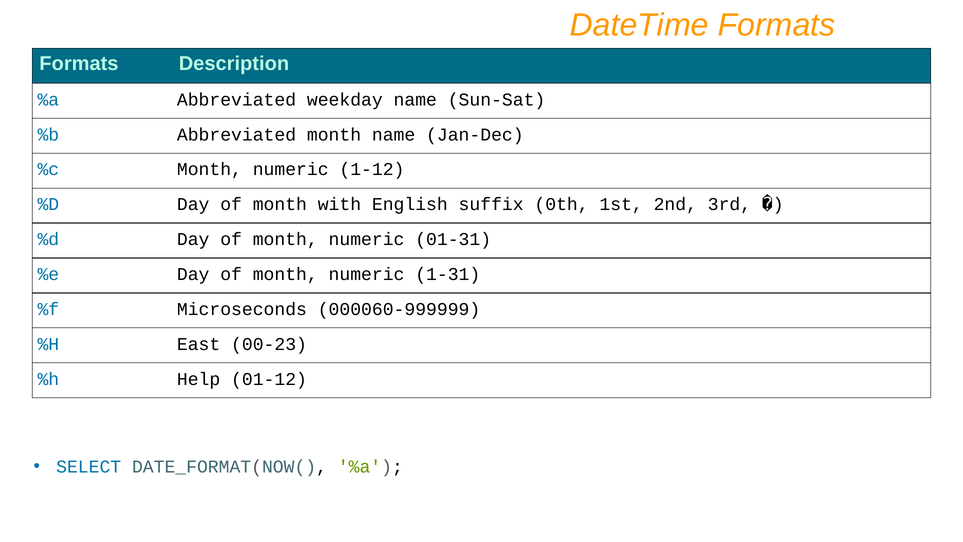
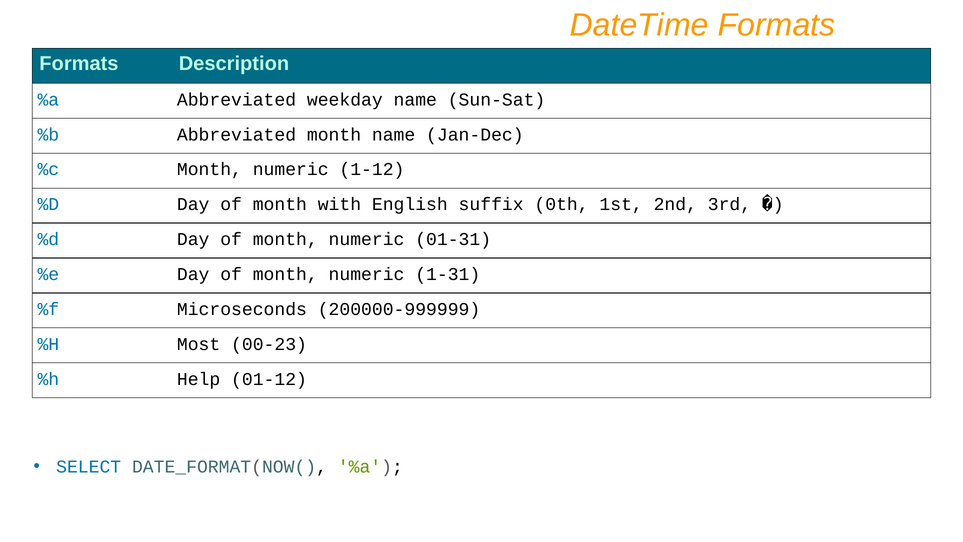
000060-999999: 000060-999999 -> 200000-999999 (399, 309)
East: East -> Most (199, 344)
